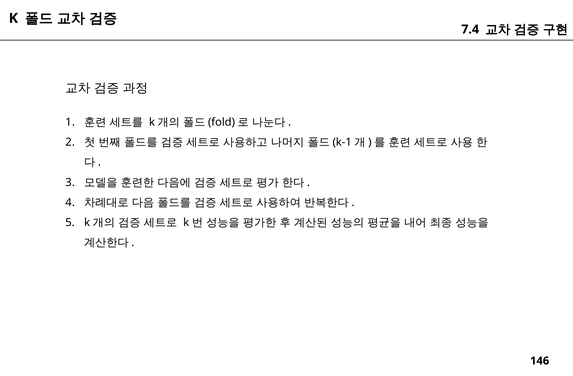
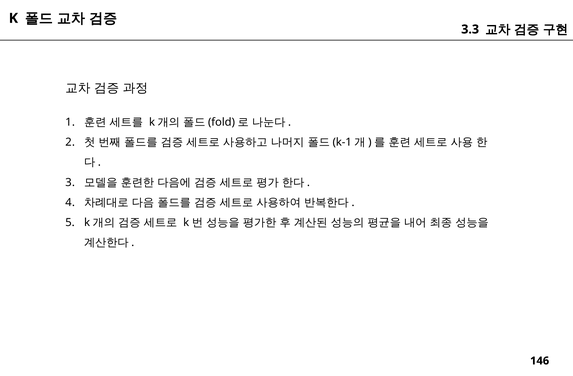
7.4: 7.4 -> 3.3 (470, 29)
